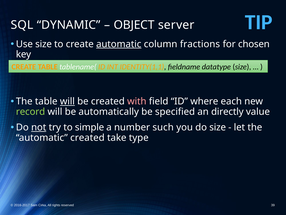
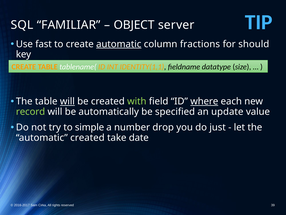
DYNAMIC: DYNAMIC -> FAMILIAR (69, 25)
Use size: size -> fast (44, 44)
chosen: chosen -> should (254, 44)
with colour: pink -> light green (137, 101)
where underline: none -> present (204, 101)
directly: directly -> update (227, 111)
not underline: present -> none (39, 127)
such: such -> drop (163, 127)
do size: size -> just (218, 127)
type: type -> date (139, 137)
